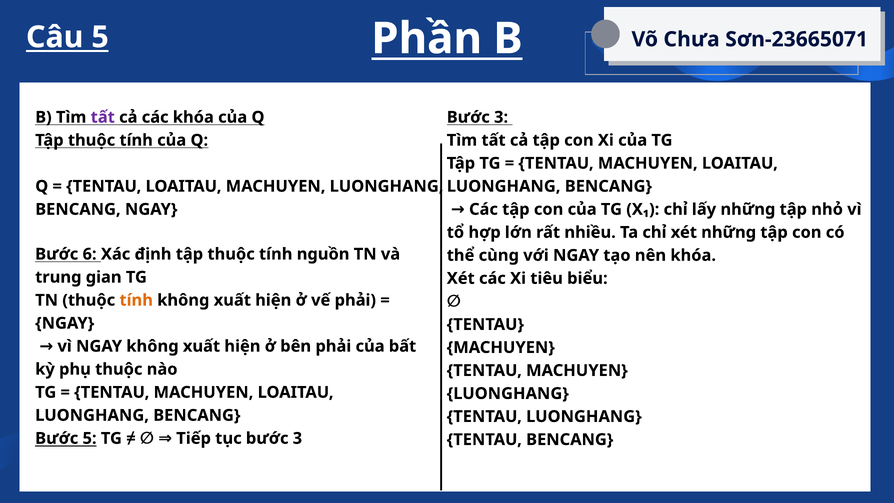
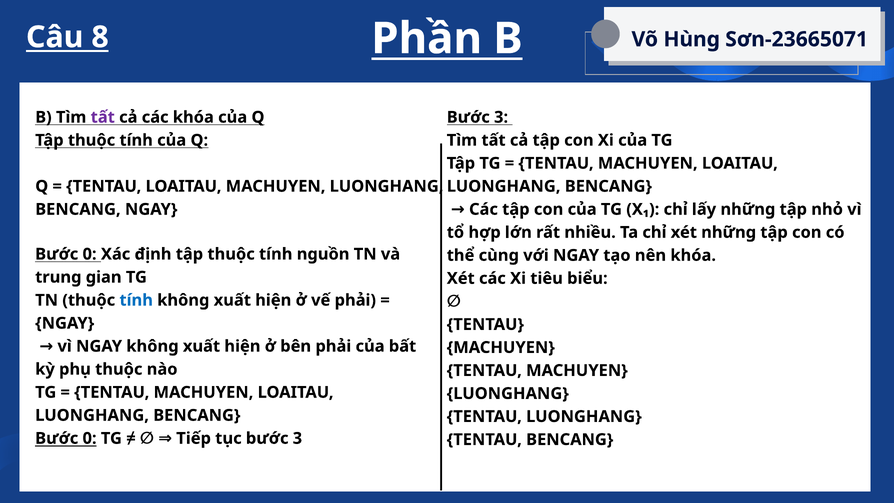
Câu 5: 5 -> 8 (100, 37)
Chưa: Chưa -> Hùng (692, 39)
6: 6 -> 0 (90, 254)
tính colour: orange -> blue (136, 300)
5: 5 -> 0 (90, 438)
